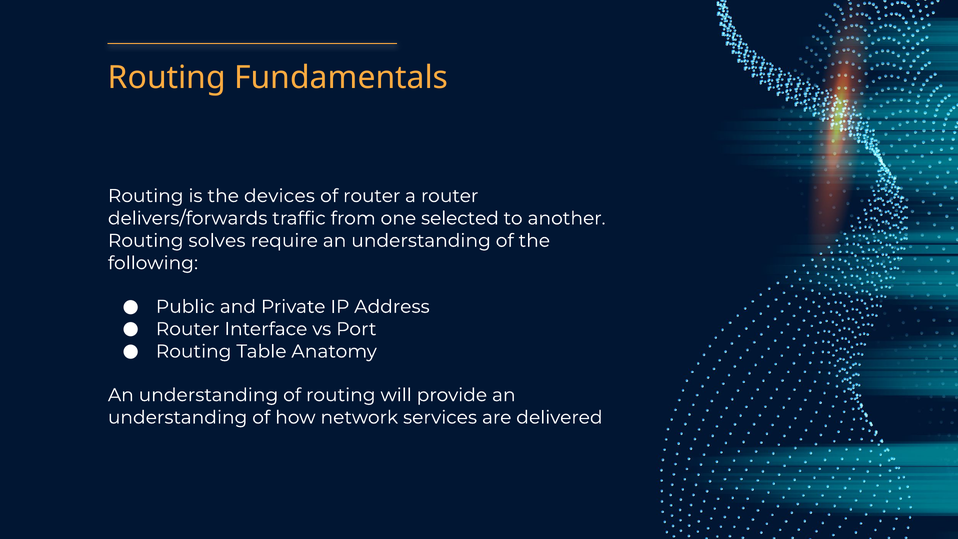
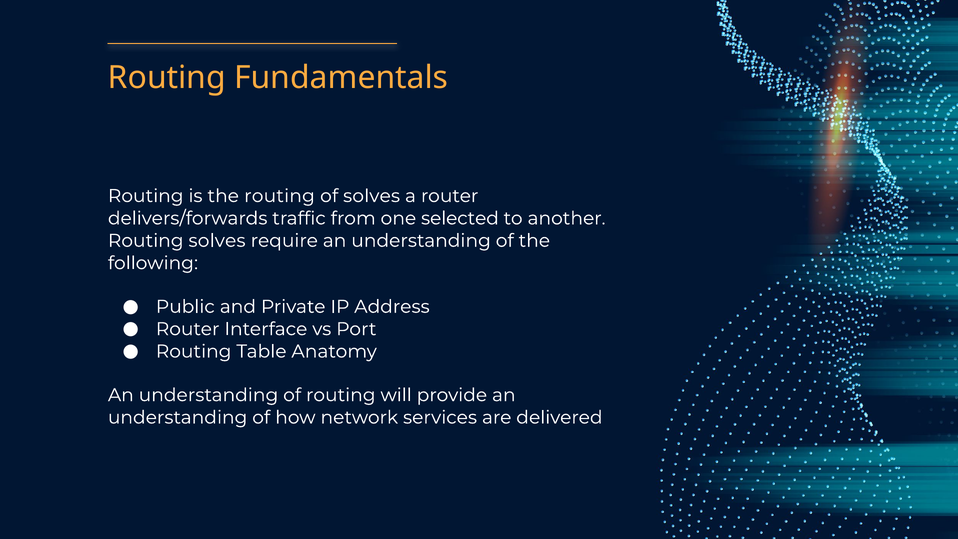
the devices: devices -> routing (279, 196)
of router: router -> solves (372, 196)
